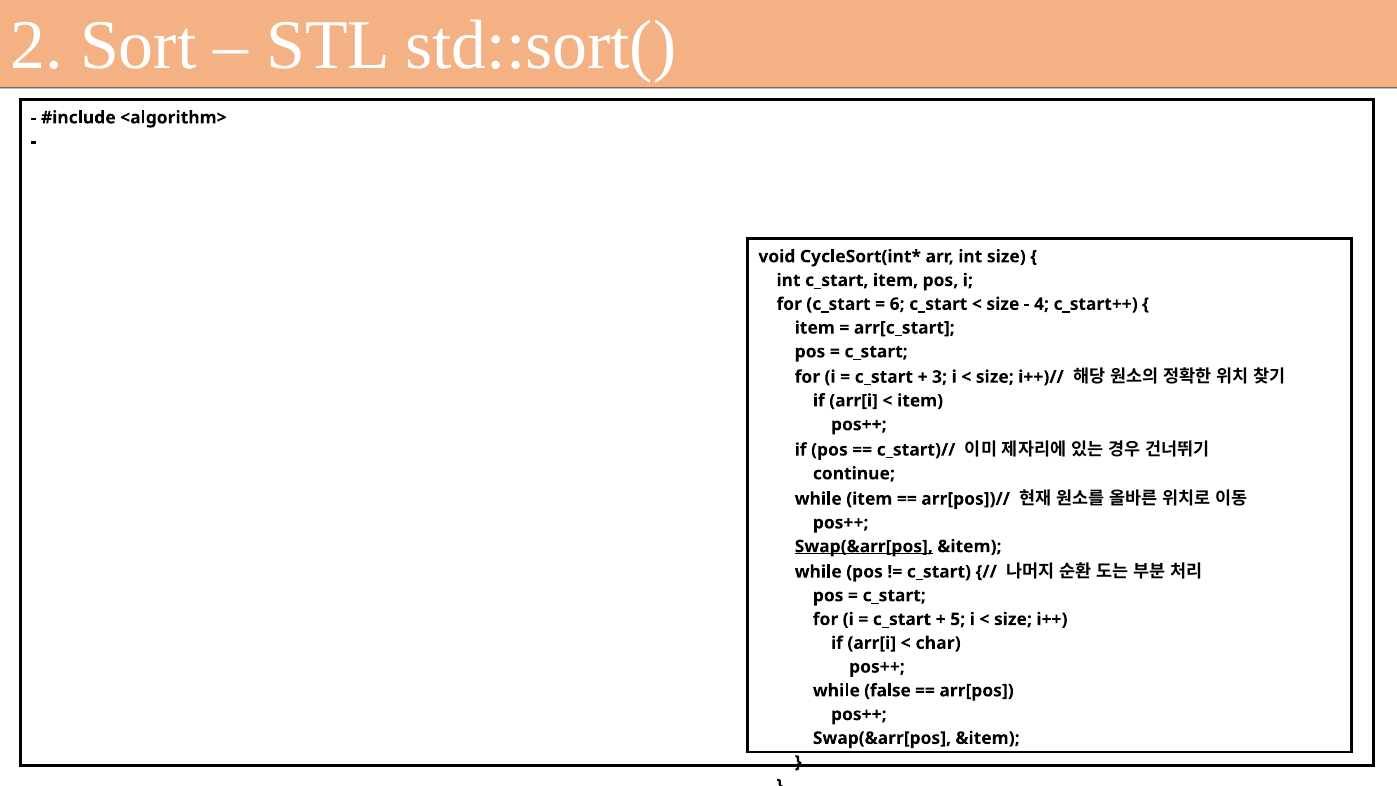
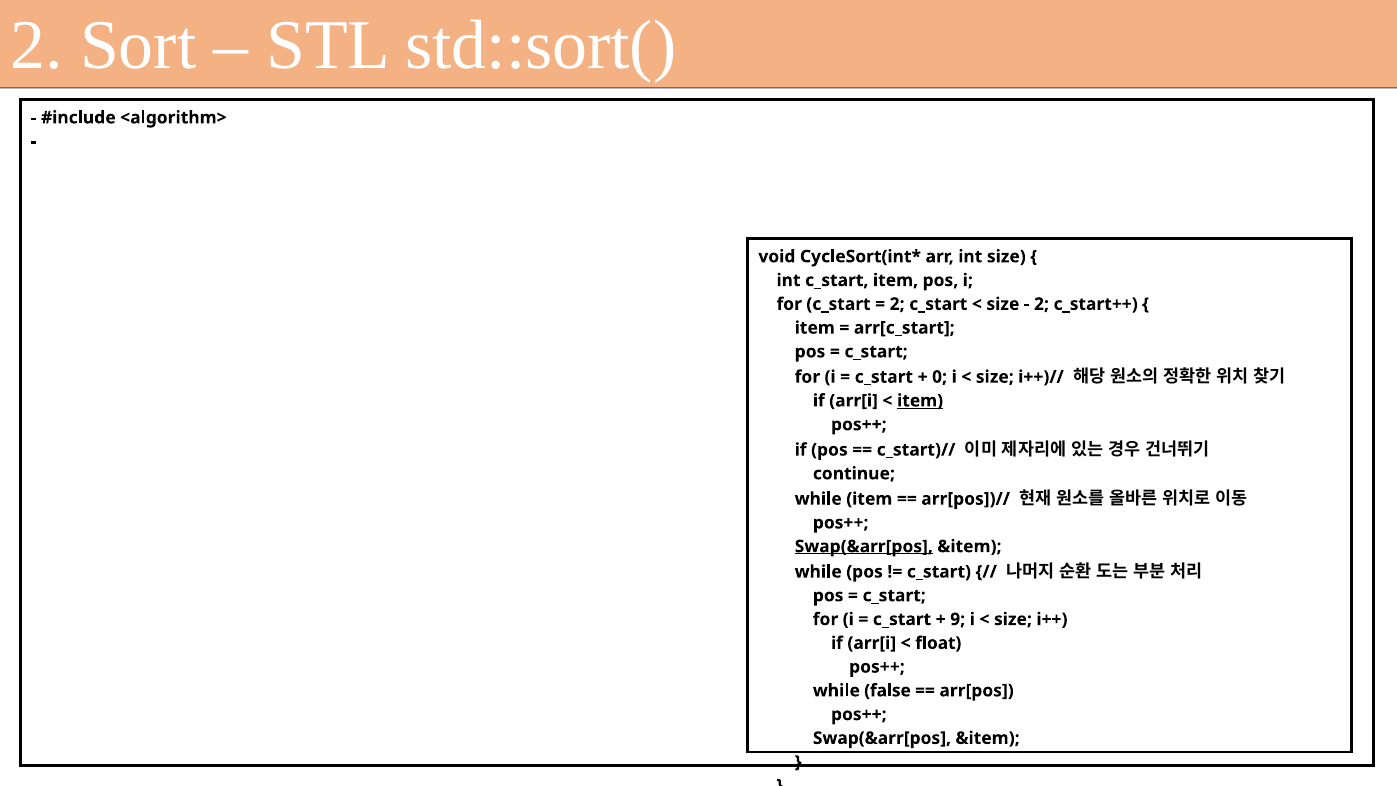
6: 6 -> 2 (897, 304)
4: 4 -> 2 (1042, 304)
3: 3 -> 0 (940, 377)
item underline: none -> present (920, 401)
5: 5 -> 9 (958, 619)
char: char -> float (938, 643)
